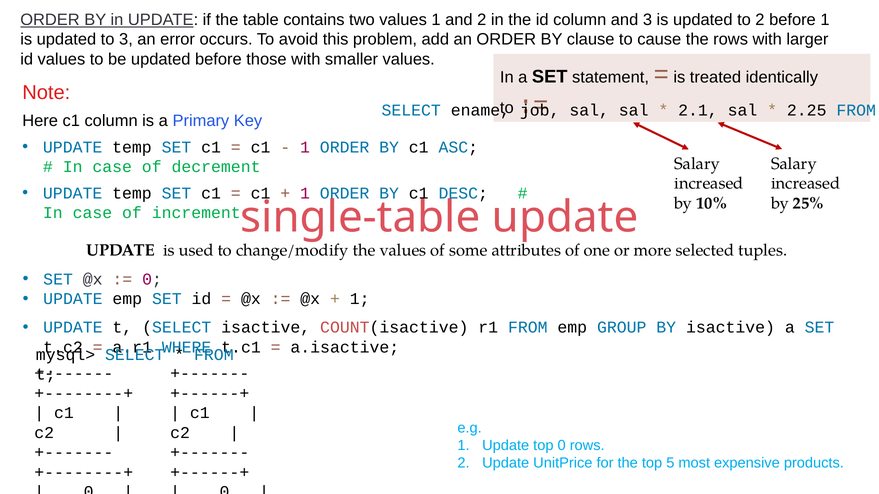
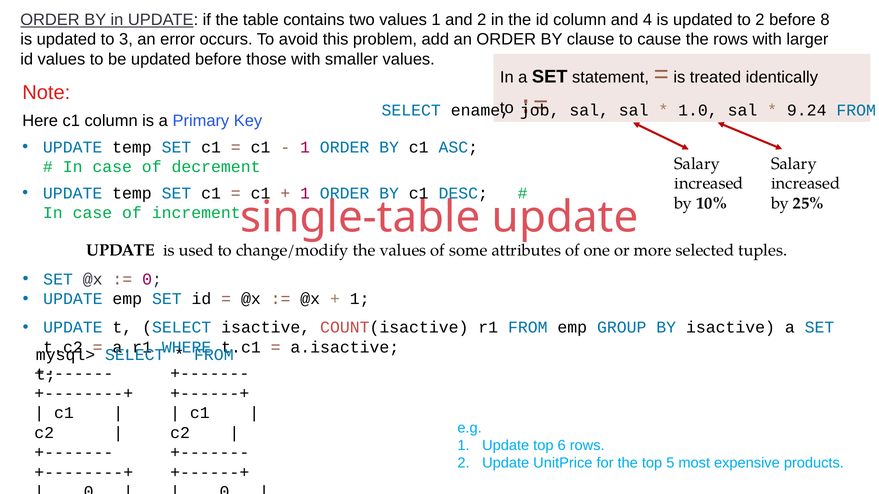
and 3: 3 -> 4 (647, 20)
before 1: 1 -> 8 (825, 20)
2.1: 2.1 -> 1.0 (698, 110)
2.25: 2.25 -> 9.24 (807, 110)
top 0: 0 -> 6 (562, 446)
